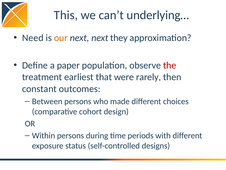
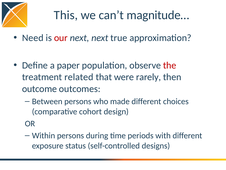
underlying…: underlying… -> magnitude… (158, 15)
our colour: orange -> red (61, 38)
they: they -> true (119, 38)
earliest: earliest -> related (79, 77)
constant: constant -> outcome (39, 89)
